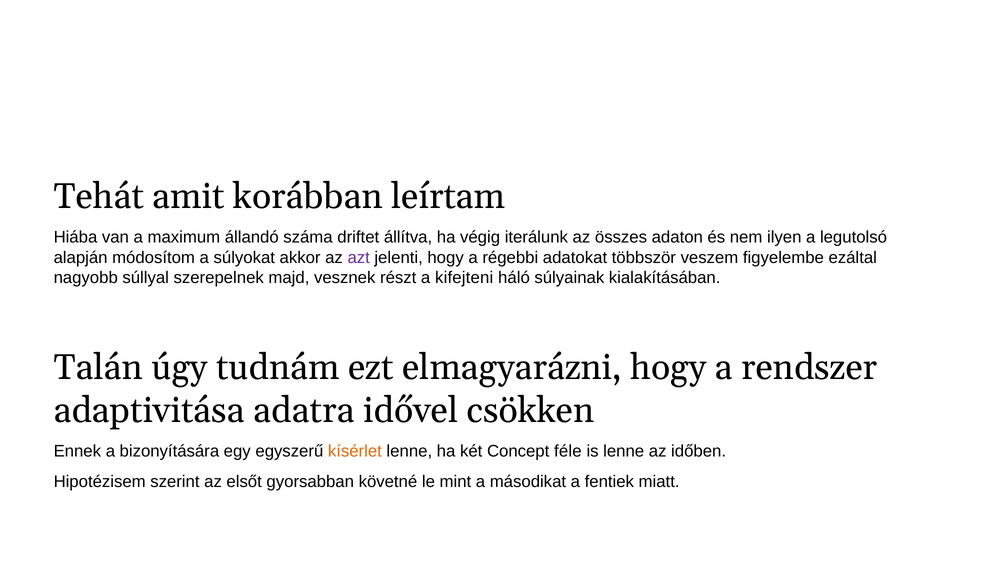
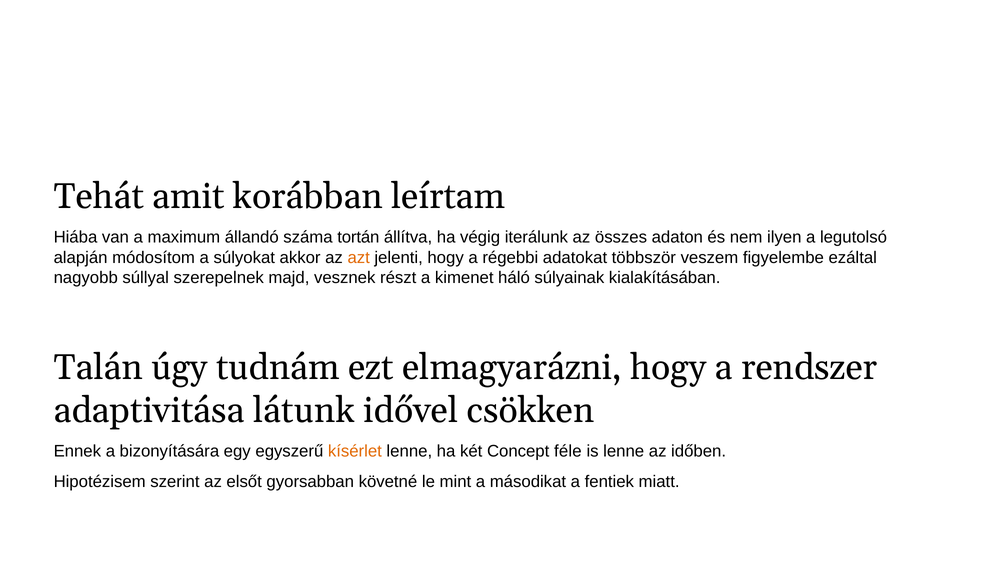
driftet: driftet -> tortán (358, 237)
azt colour: purple -> orange (359, 258)
kifejteni: kifejteni -> kimenet (464, 278)
adatra: adatra -> látunk (304, 410)
